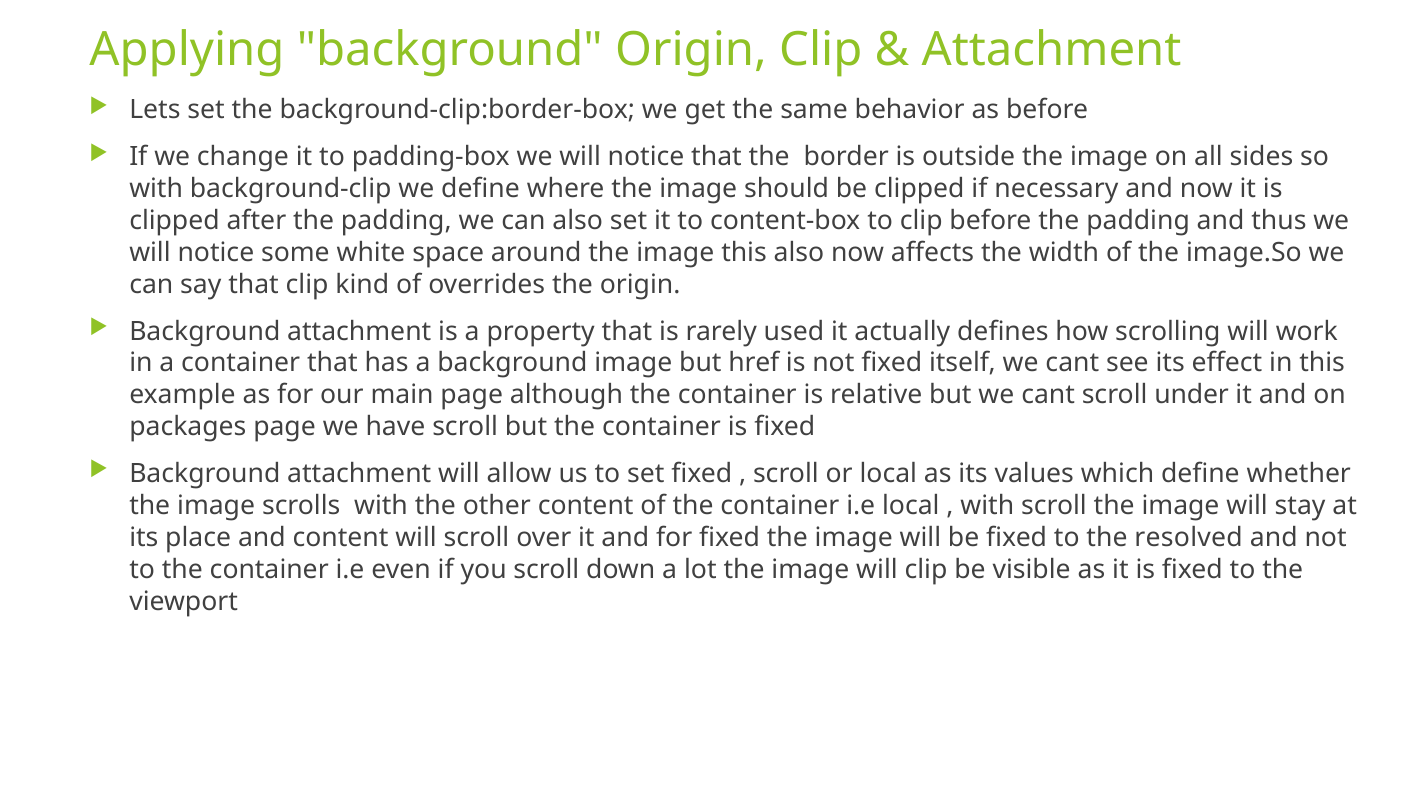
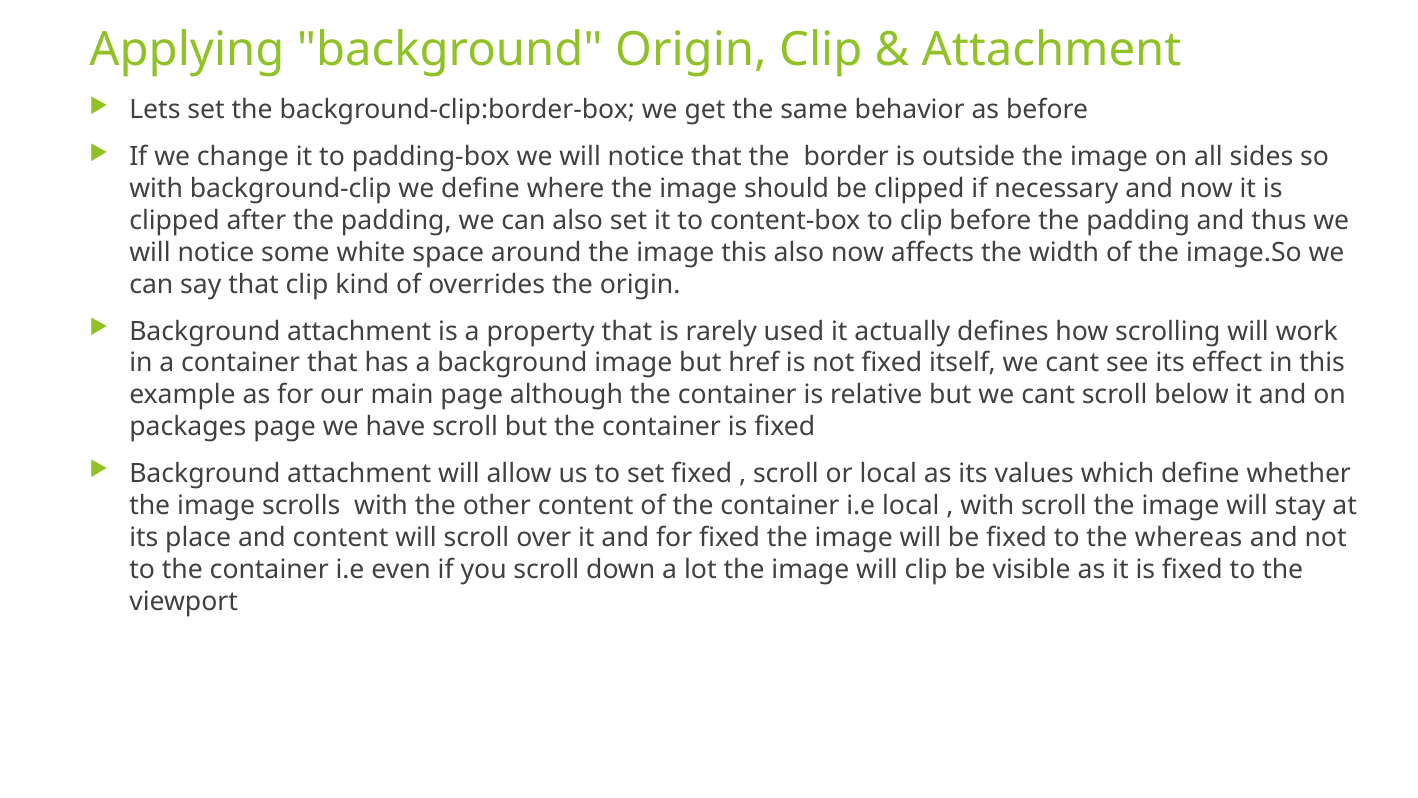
under: under -> below (1192, 395)
resolved: resolved -> whereas (1189, 537)
